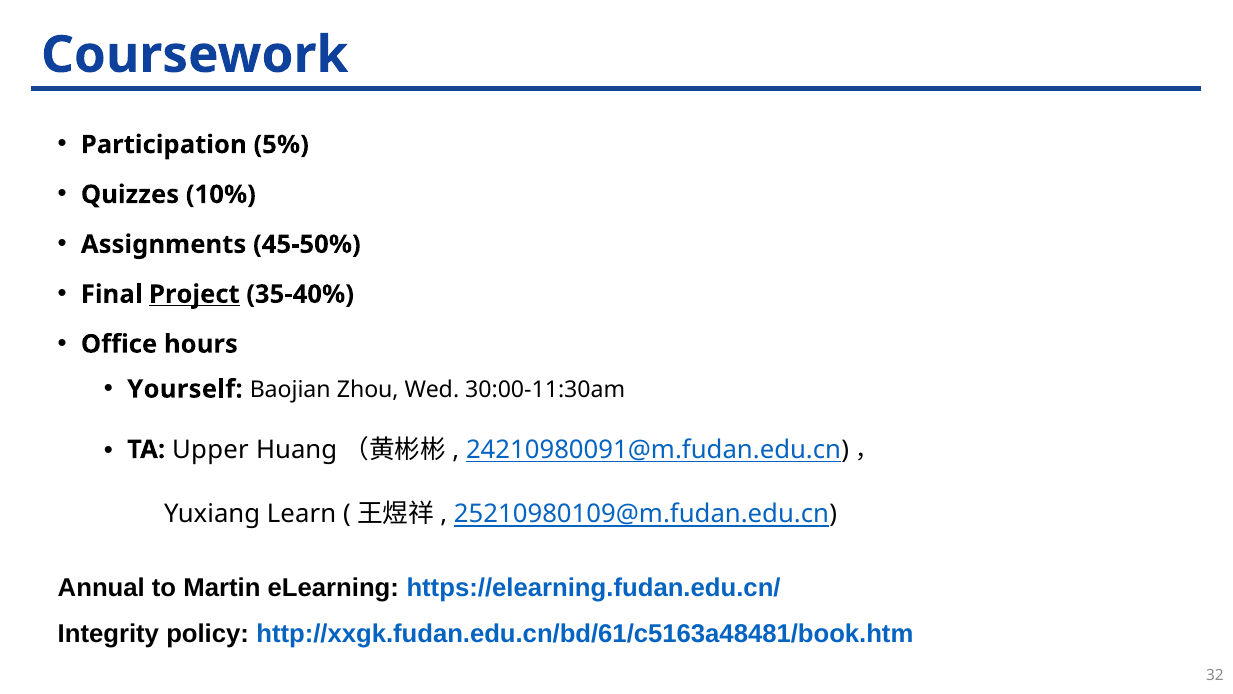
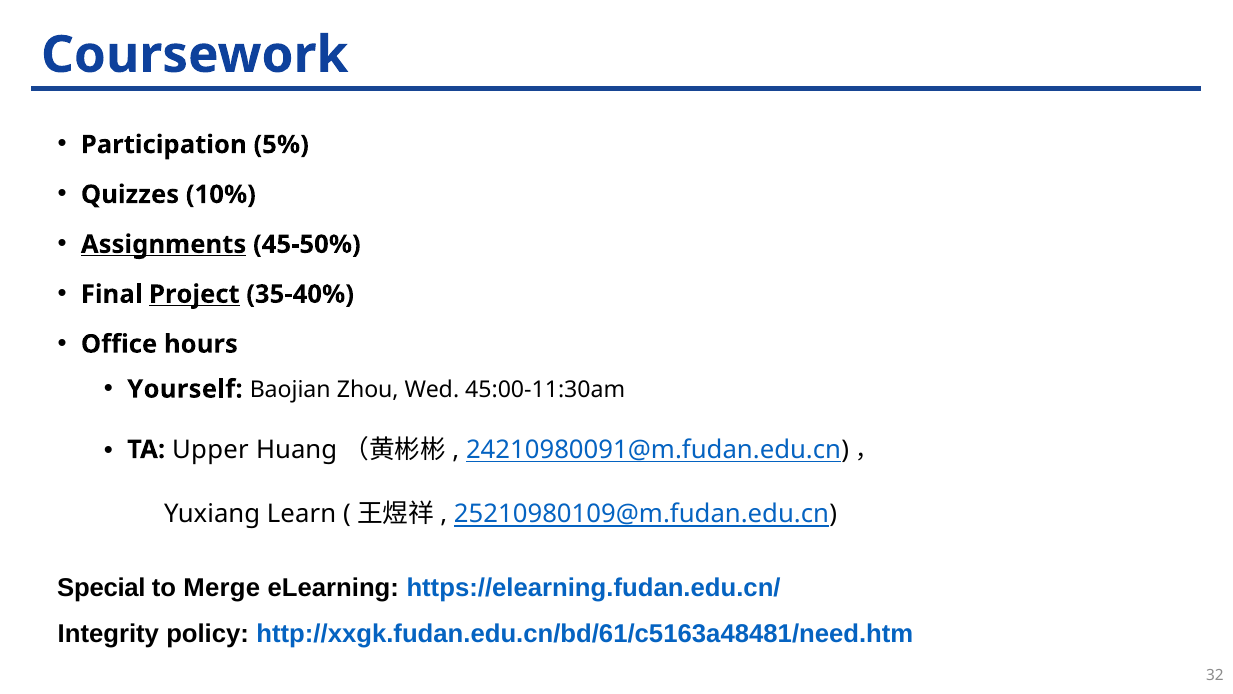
Assignments underline: none -> present (164, 244)
30:00-11:30am: 30:00-11:30am -> 45:00-11:30am (545, 390)
Annual: Annual -> Special (101, 588)
Martin: Martin -> Merge (222, 588)
http://xxgk.fudan.edu.cn/bd/61/c5163a48481/book.htm: http://xxgk.fudan.edu.cn/bd/61/c5163a48481/book.htm -> http://xxgk.fudan.edu.cn/bd/61/c5163a48481/need.htm (585, 634)
